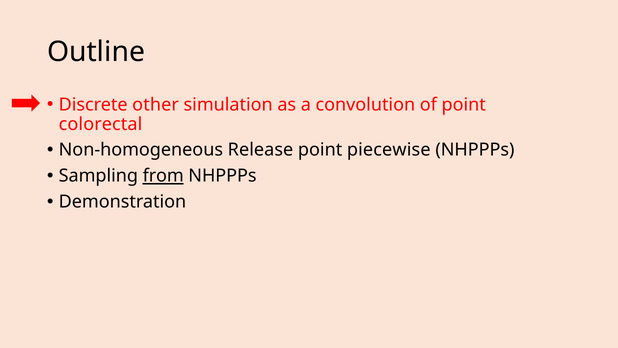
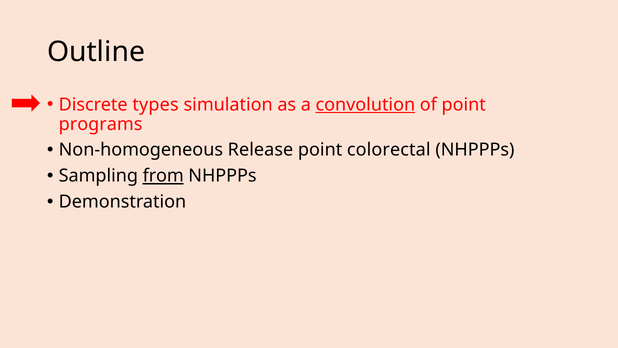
other: other -> types (156, 104)
convolution underline: none -> present (365, 104)
colorectal: colorectal -> programs (101, 124)
piecewise: piecewise -> colorectal (389, 150)
